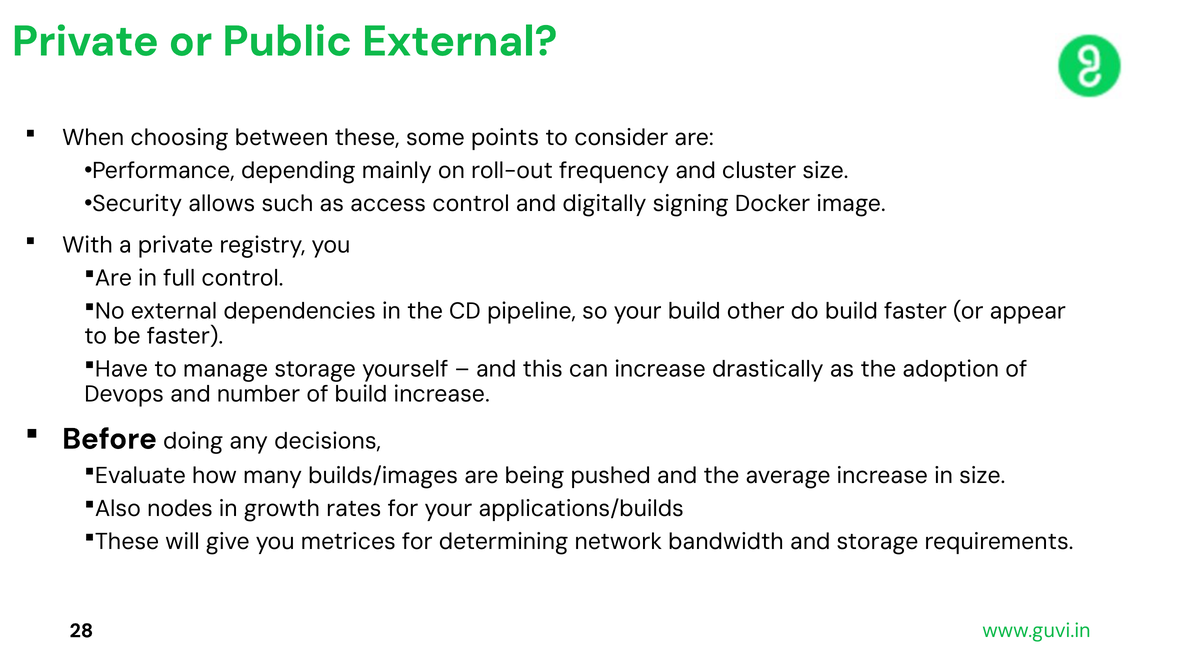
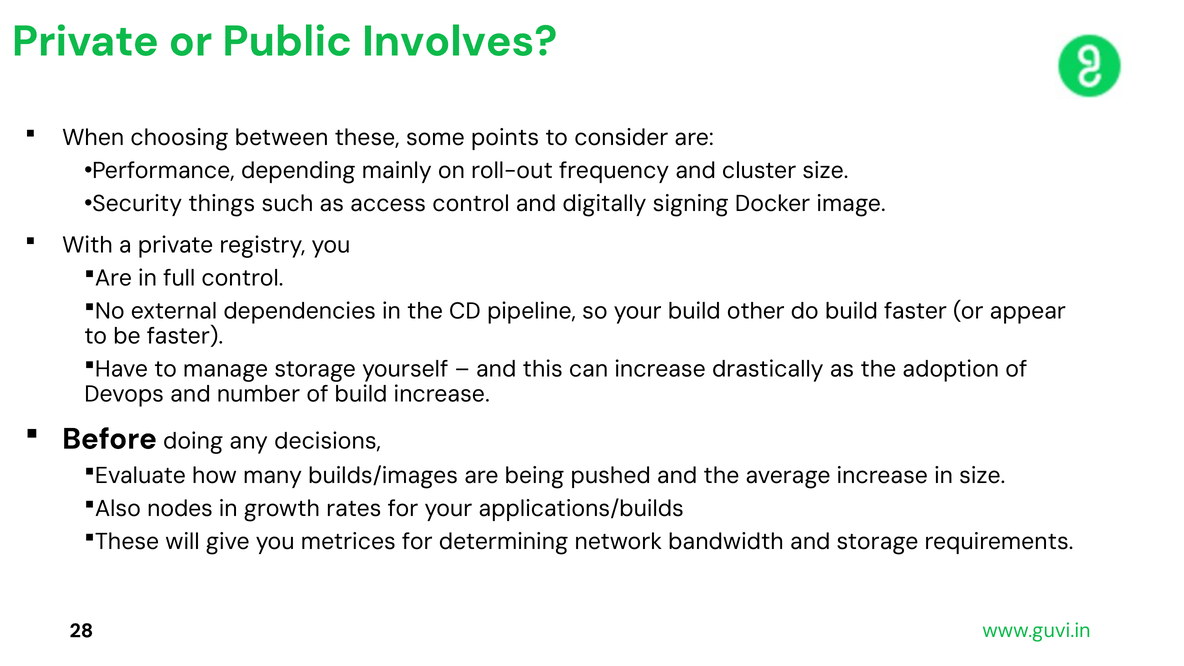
Public External: External -> Involves (460, 41)
allows: allows -> things (222, 204)
